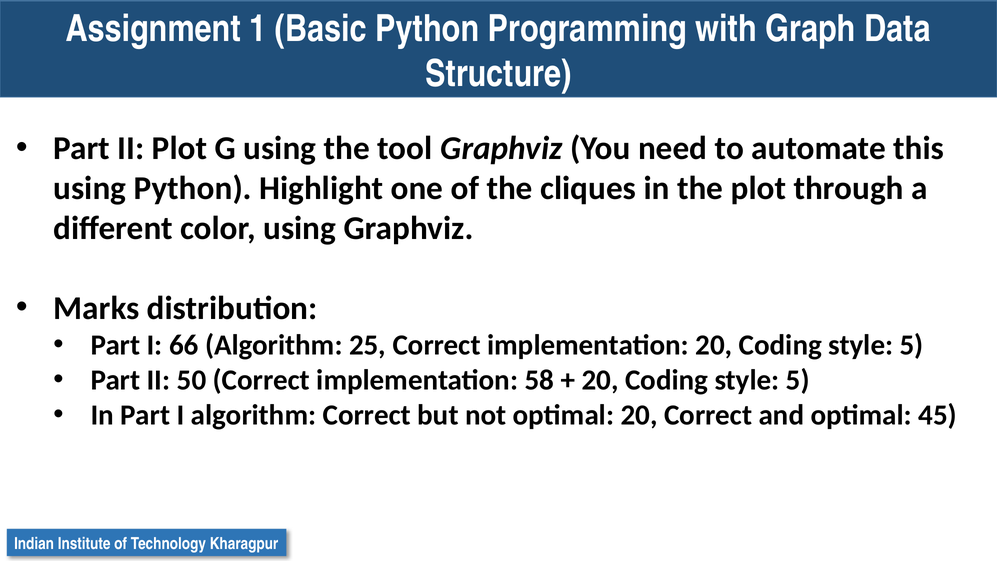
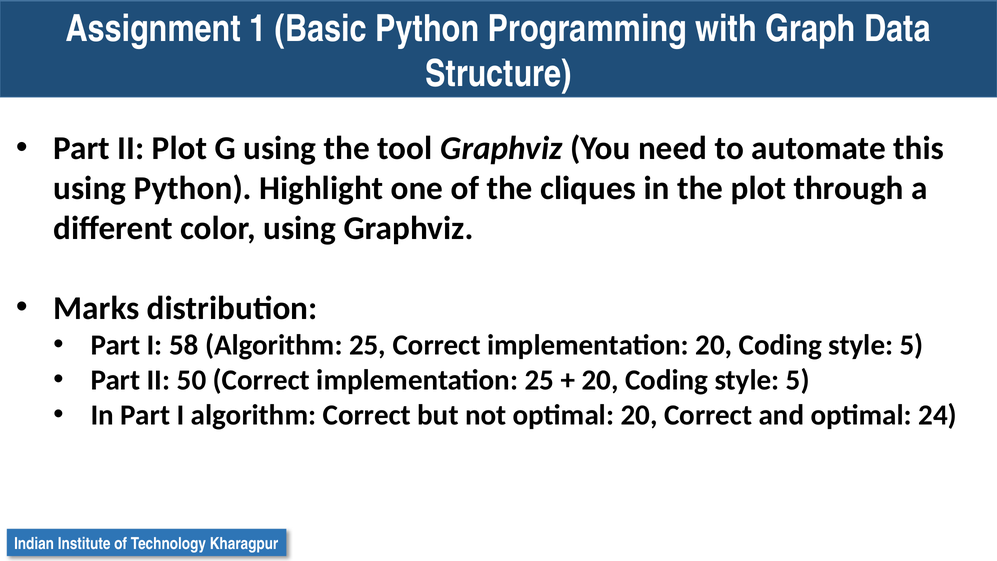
66: 66 -> 58 (184, 345)
implementation 58: 58 -> 25 (539, 380)
45: 45 -> 24 (938, 415)
